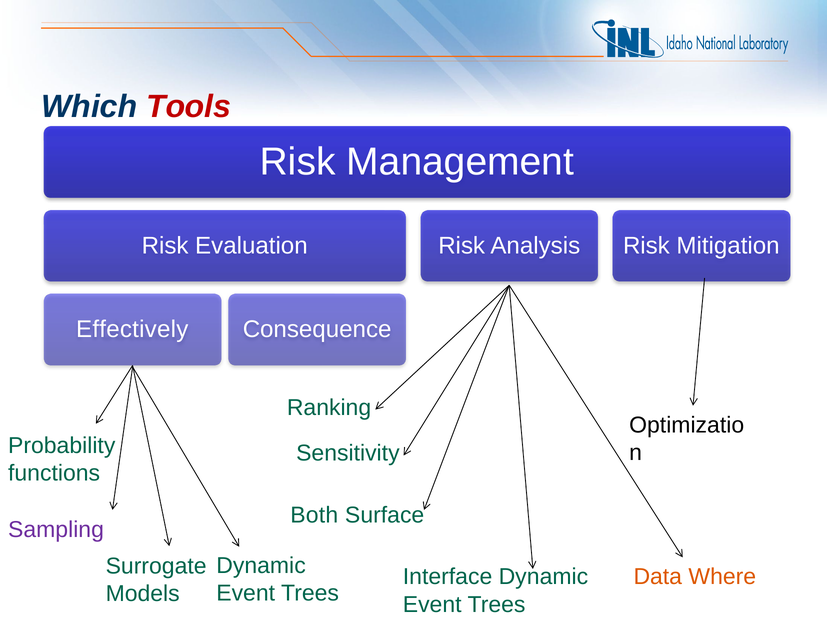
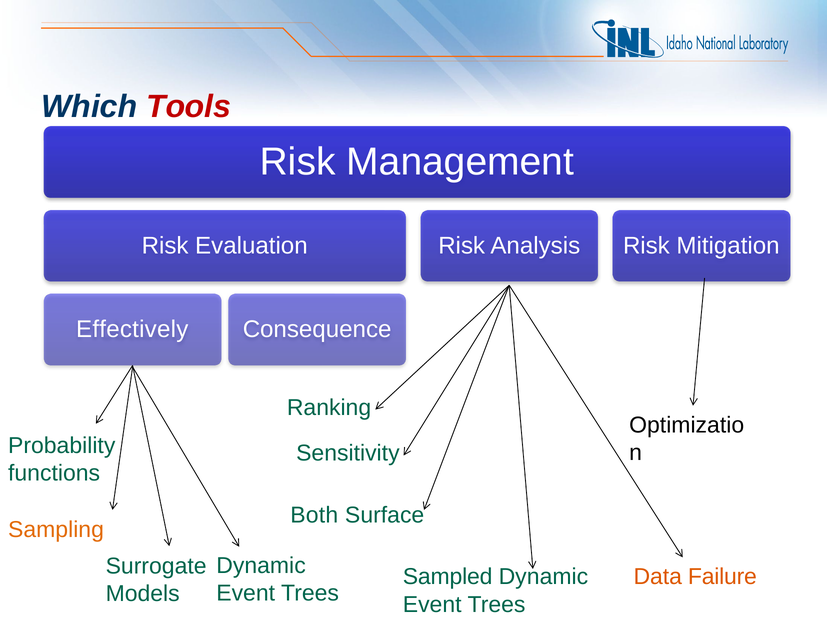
Sampling colour: purple -> orange (56, 530)
Where: Where -> Failure (722, 577)
Interface: Interface -> Sampled (448, 577)
